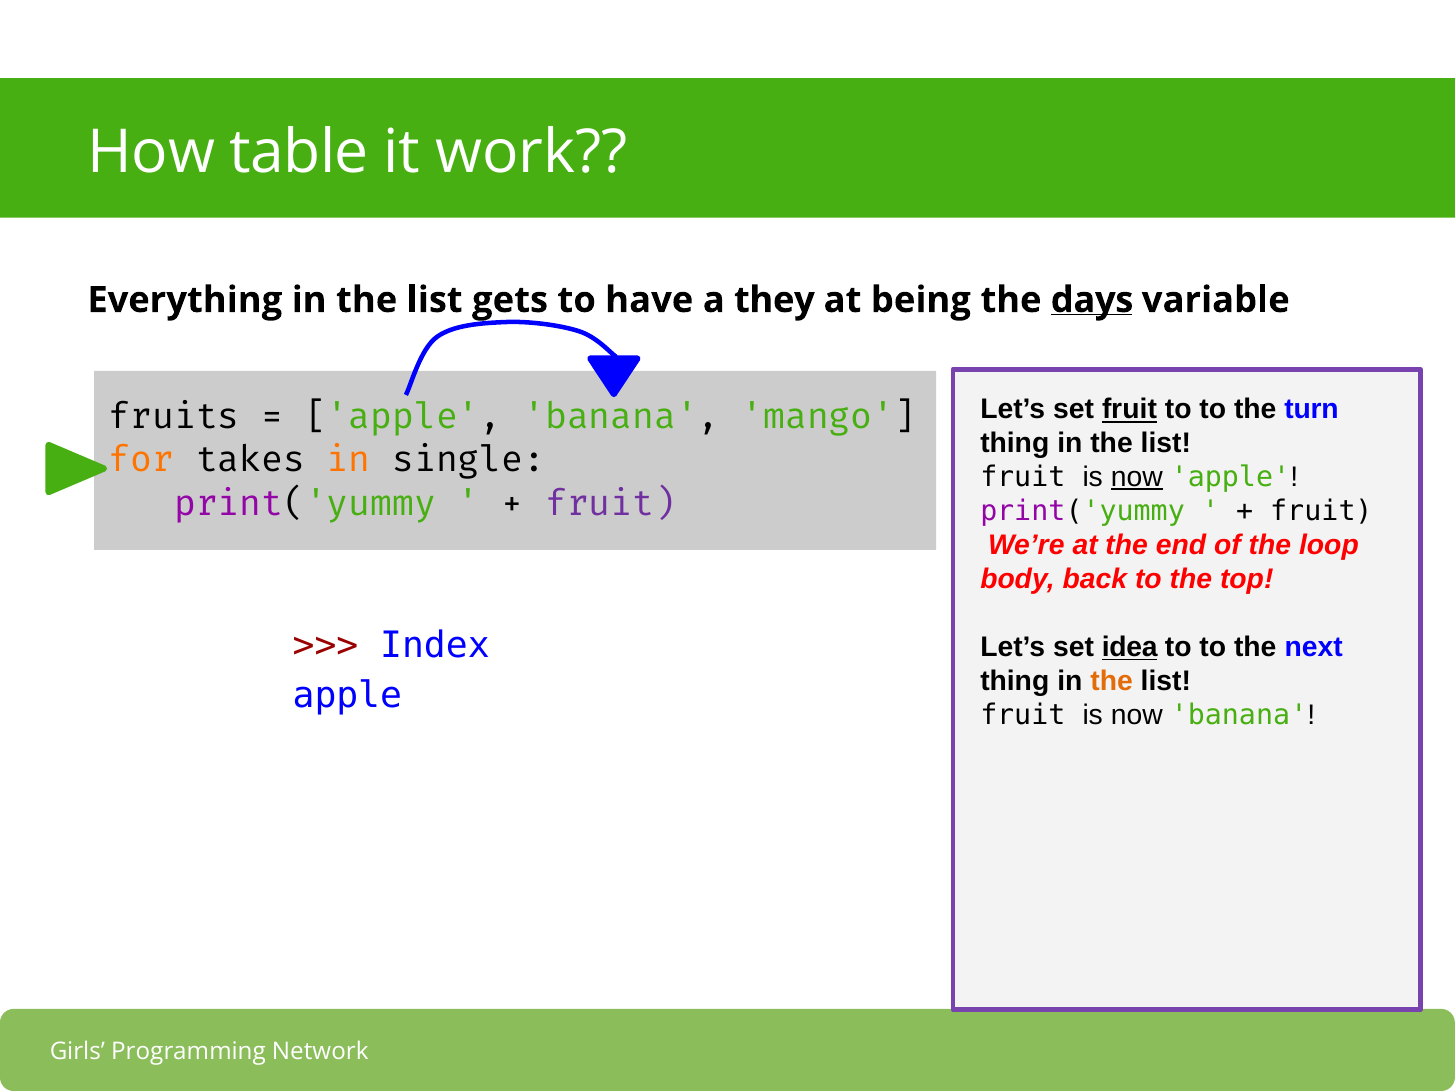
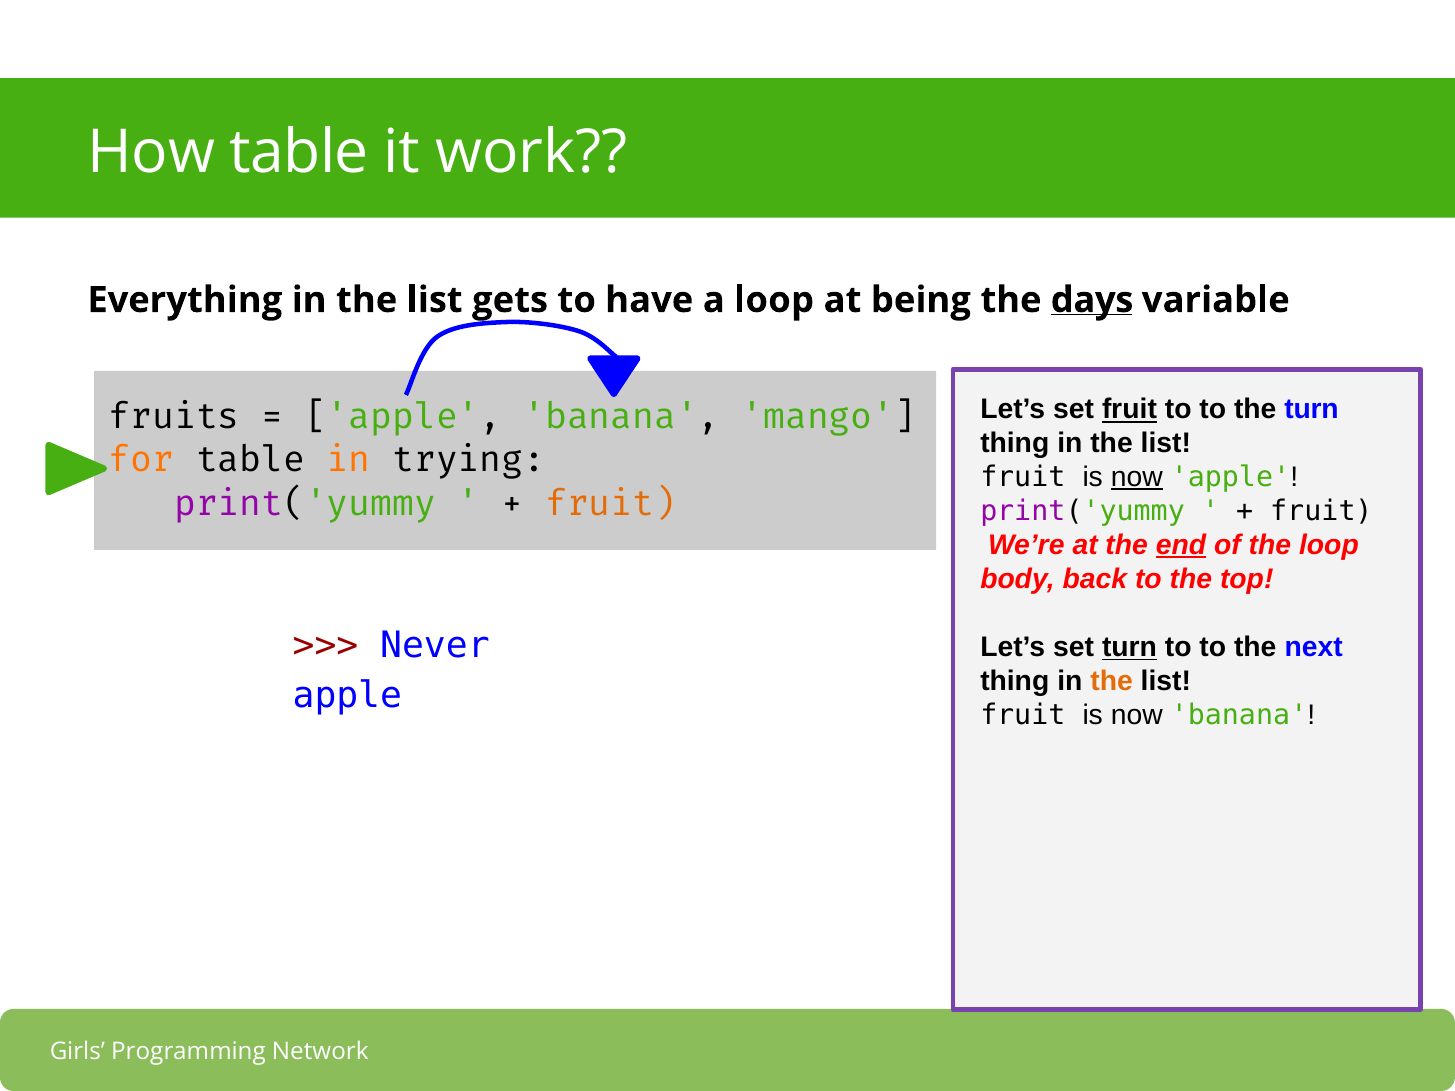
a they: they -> loop (774, 300)
for takes: takes -> table (251, 460)
single: single -> trying (469, 460)
fruit colour: purple -> orange (611, 504)
end underline: none -> present (1181, 545)
Index: Index -> Never (435, 645)
set idea: idea -> turn (1129, 647)
